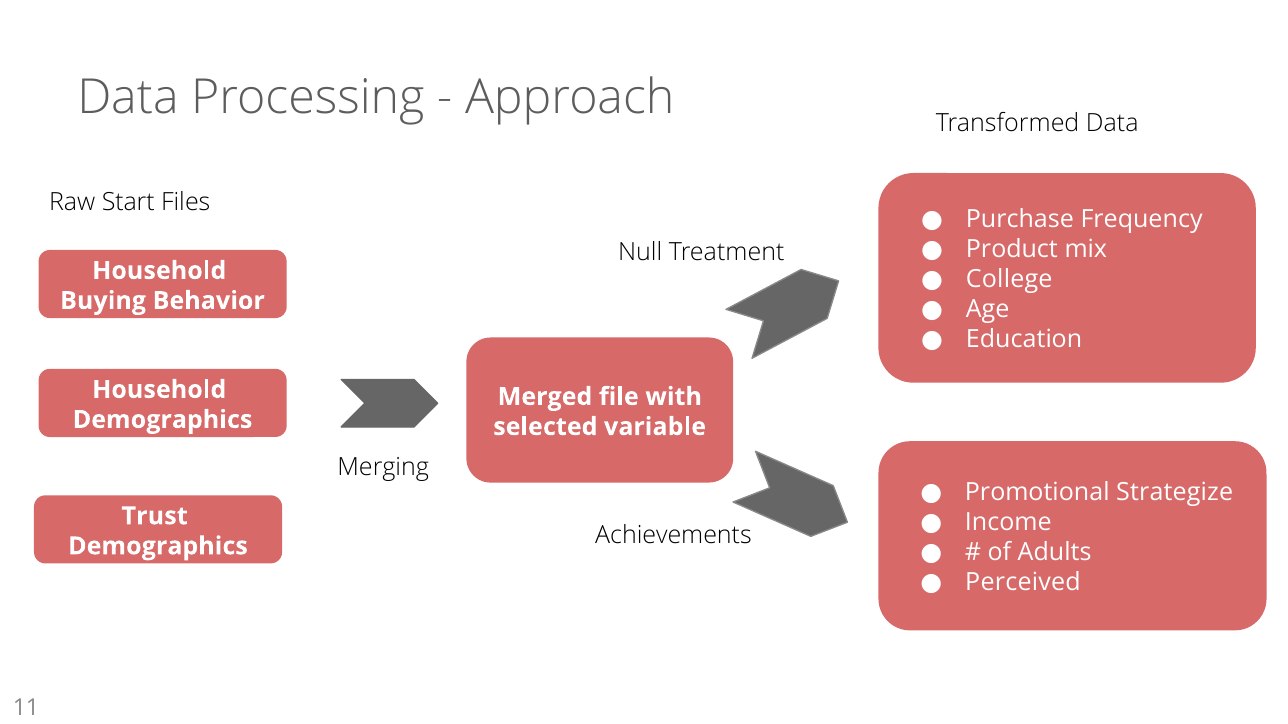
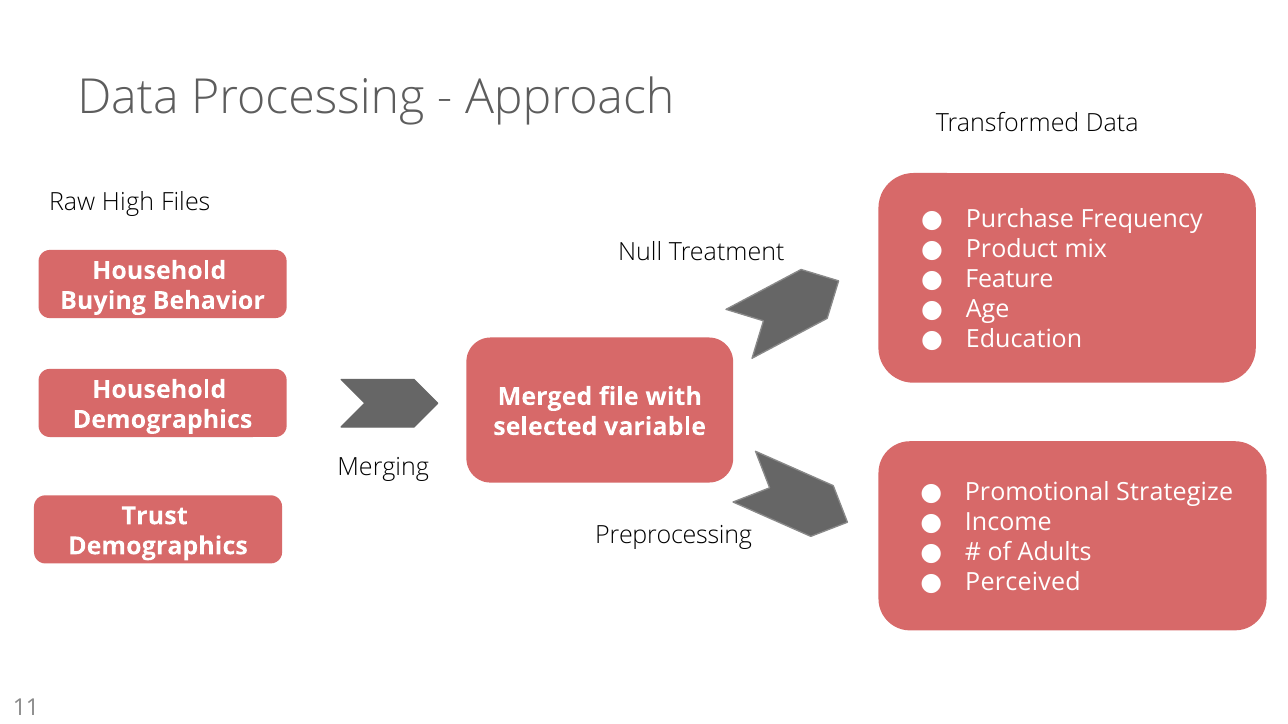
Start: Start -> High (128, 203)
College: College -> Feature (1009, 280)
Achievements: Achievements -> Preprocessing (674, 536)
